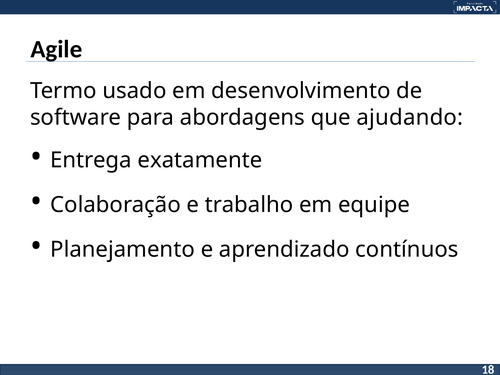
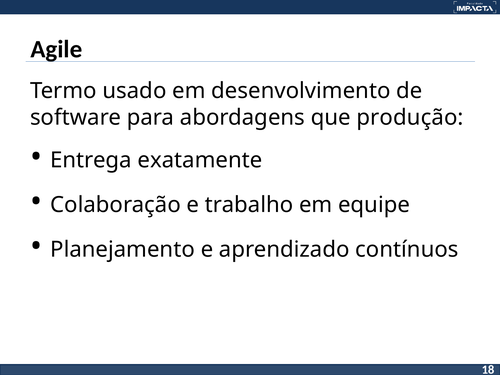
ajudando: ajudando -> produção (410, 117)
